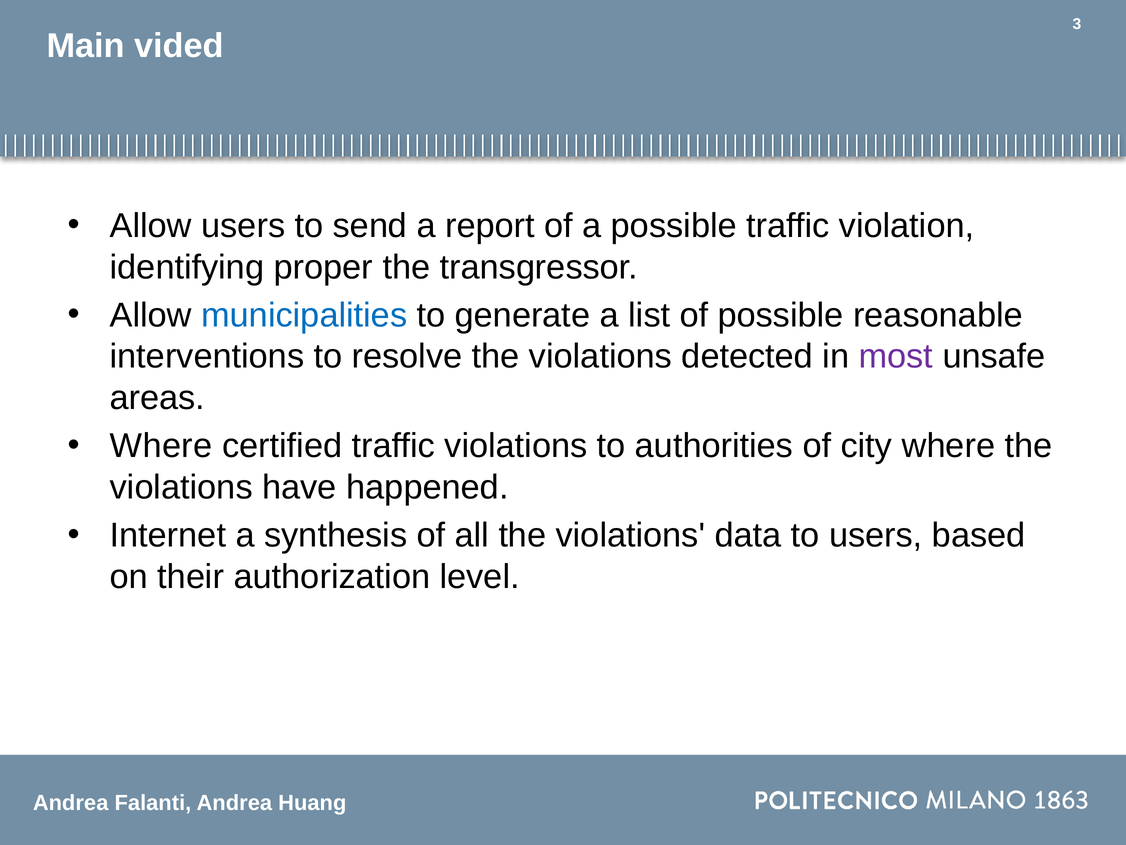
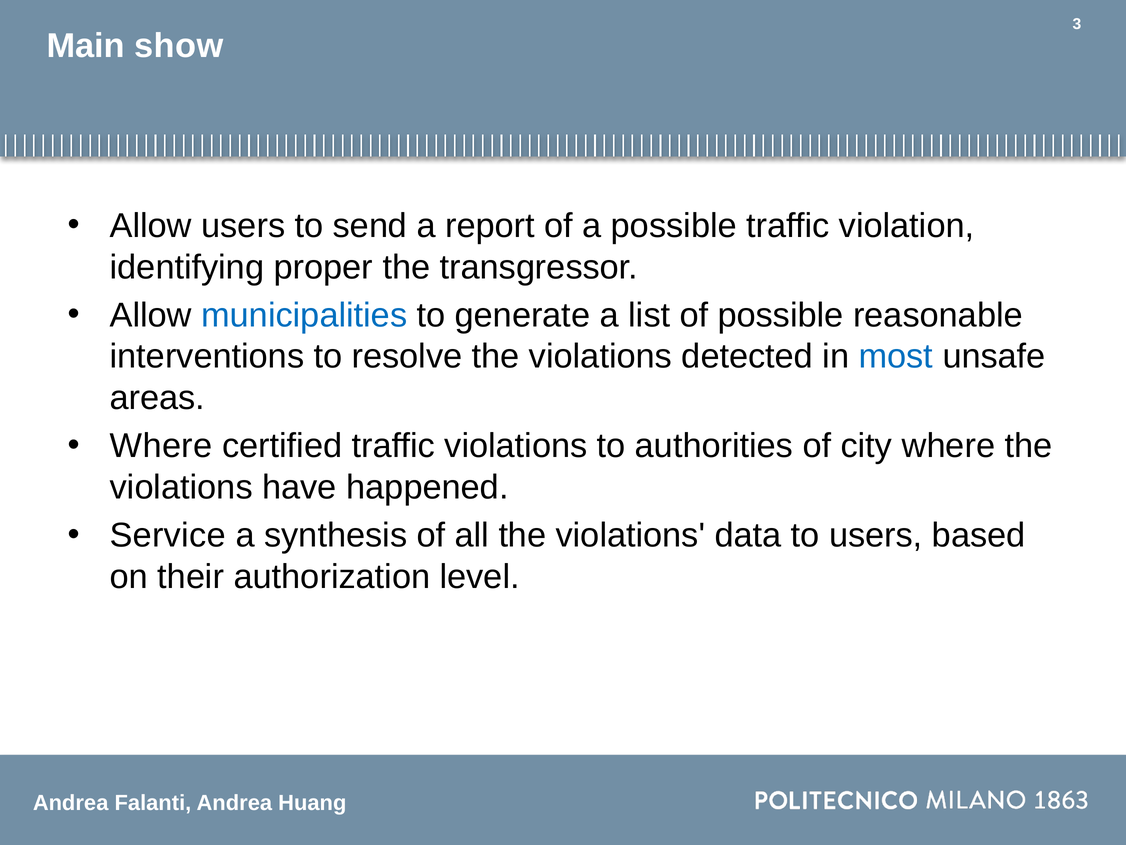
vided: vided -> show (179, 46)
most colour: purple -> blue (896, 356)
Internet: Internet -> Service (168, 535)
